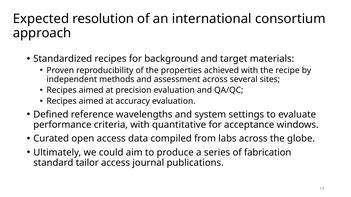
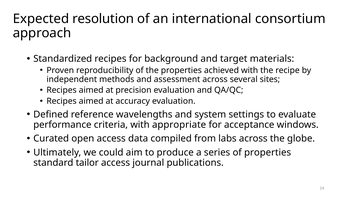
quantitative: quantitative -> appropriate (179, 125)
of fabrication: fabrication -> properties (268, 153)
